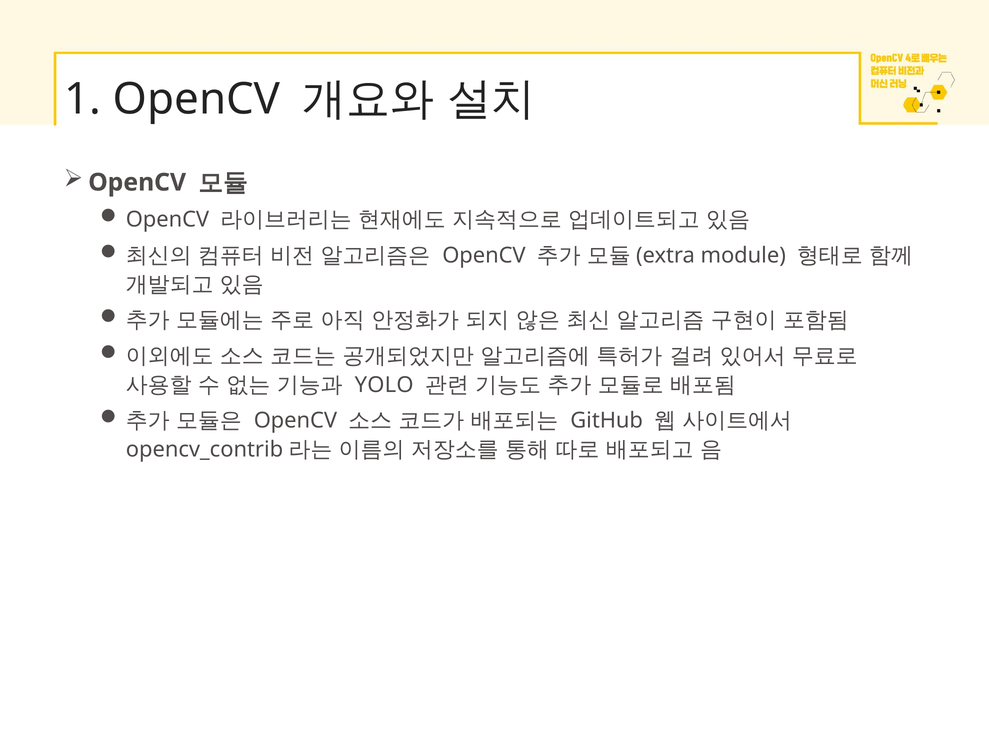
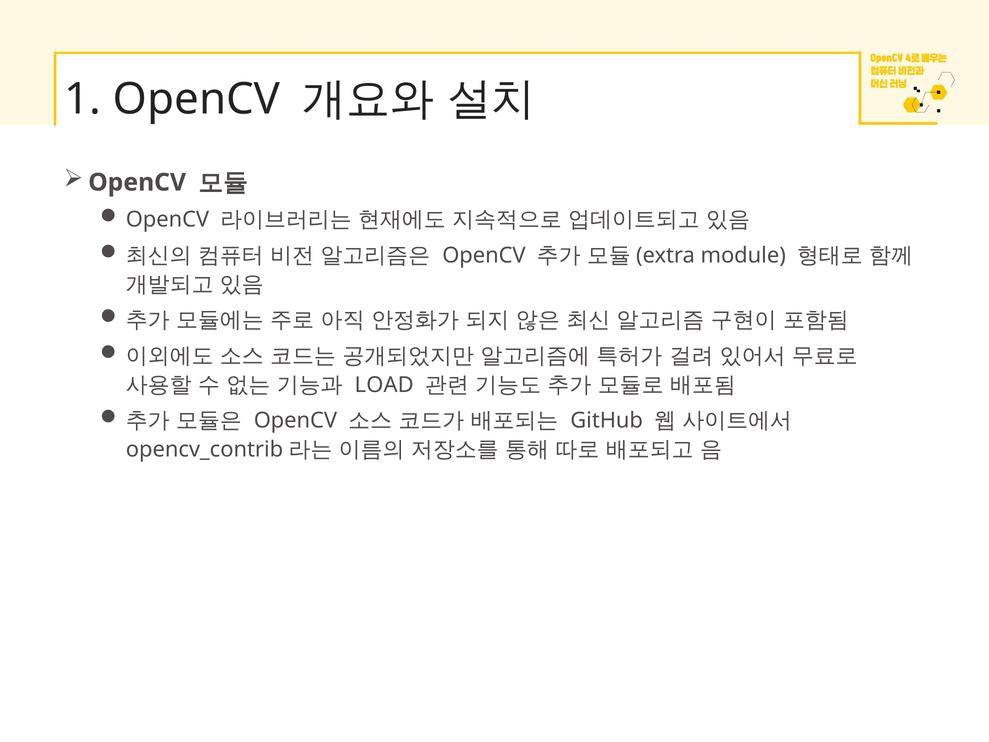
YOLO: YOLO -> LOAD (384, 385)
